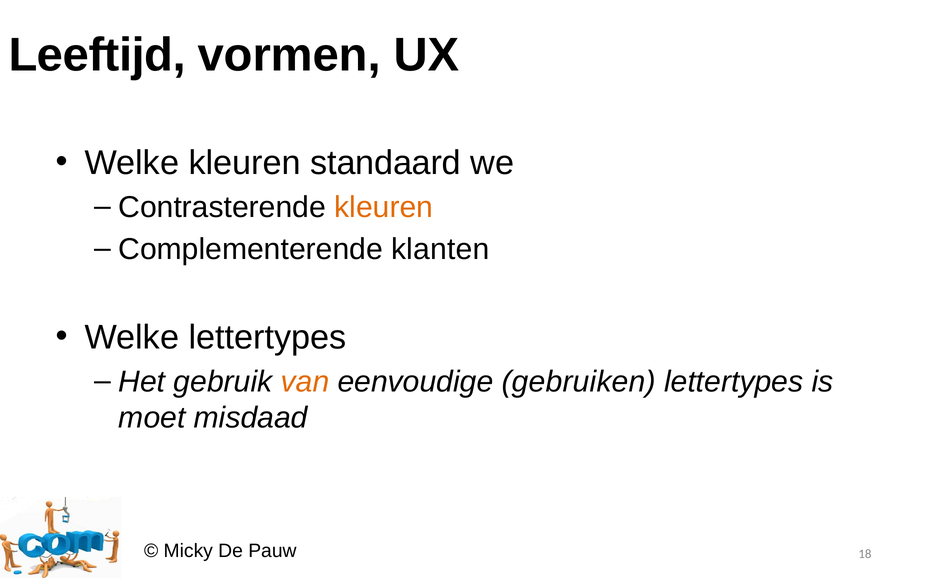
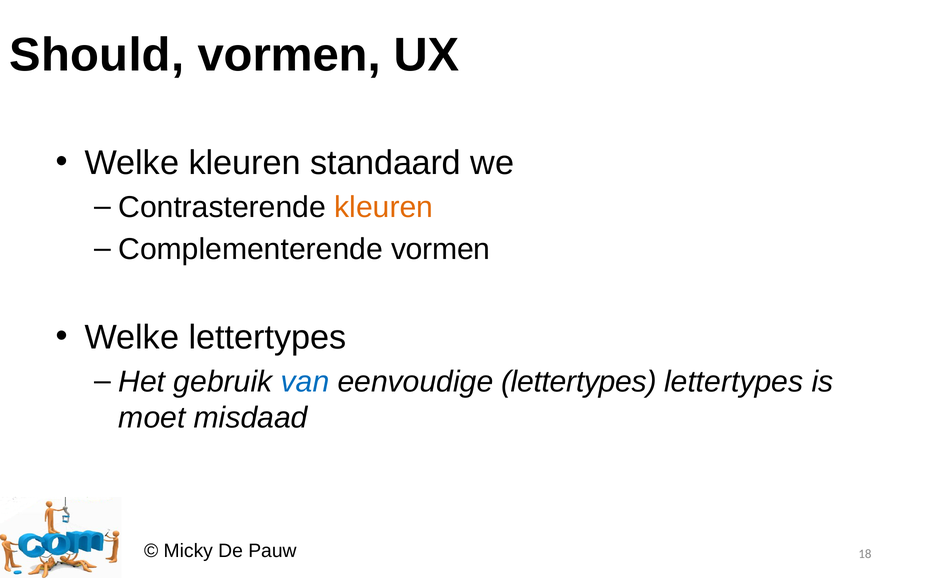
Leeftijd: Leeftijd -> Should (97, 55)
Complementerende klanten: klanten -> vormen (441, 249)
van colour: orange -> blue (305, 381)
eenvoudige gebruiken: gebruiken -> lettertypes (579, 381)
